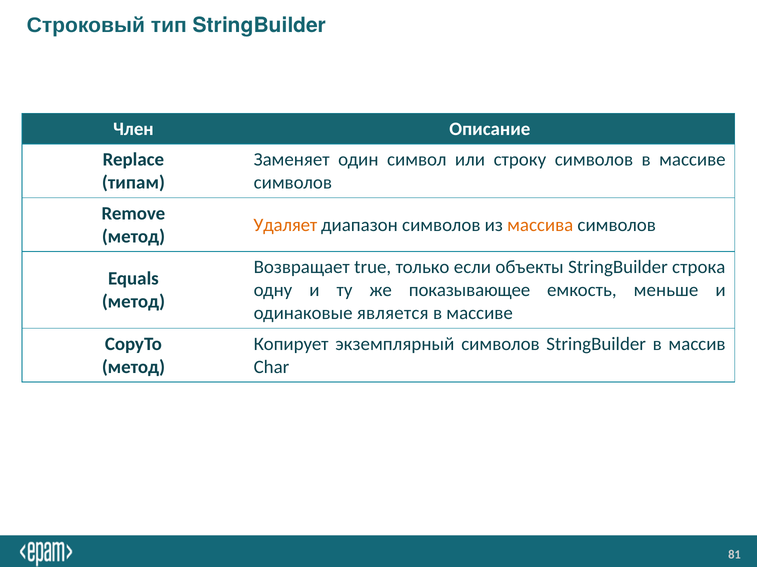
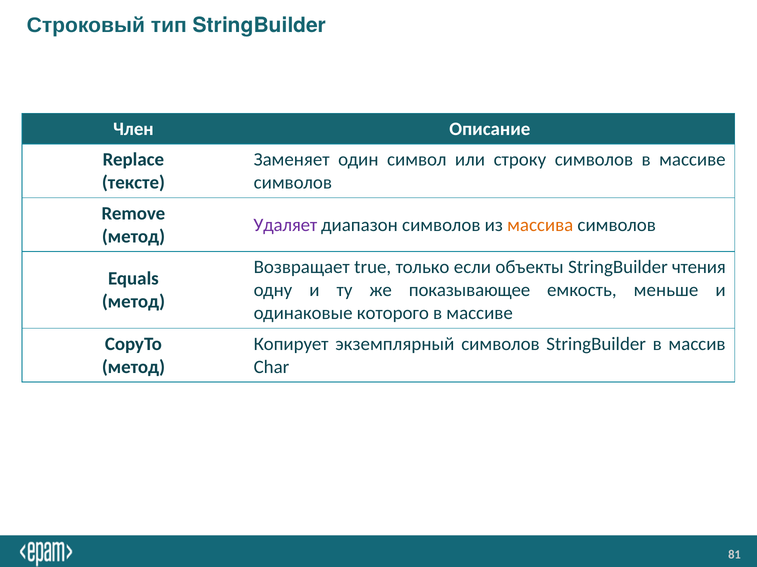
типам: типам -> тексте (133, 183)
Удаляет colour: orange -> purple (285, 225)
строка: строка -> чтения (699, 267)
является: является -> которого (393, 314)
